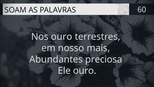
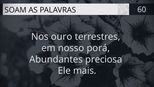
mais: mais -> porá (98, 48)
Ele ouro: ouro -> mais (85, 70)
